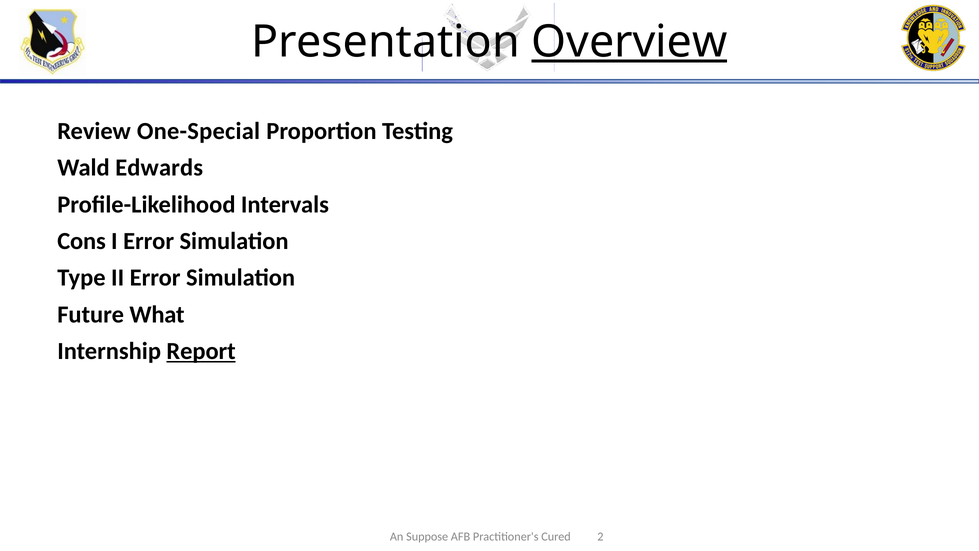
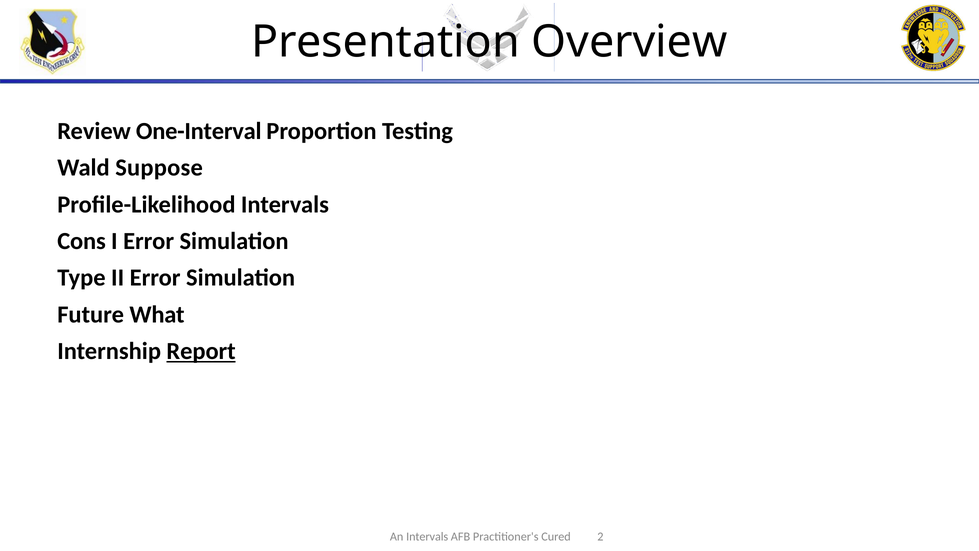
Overview underline: present -> none (629, 42)
One-Special: One-Special -> One-Interval (199, 131)
Edwards: Edwards -> Suppose (159, 168)
An Suppose: Suppose -> Intervals (427, 536)
